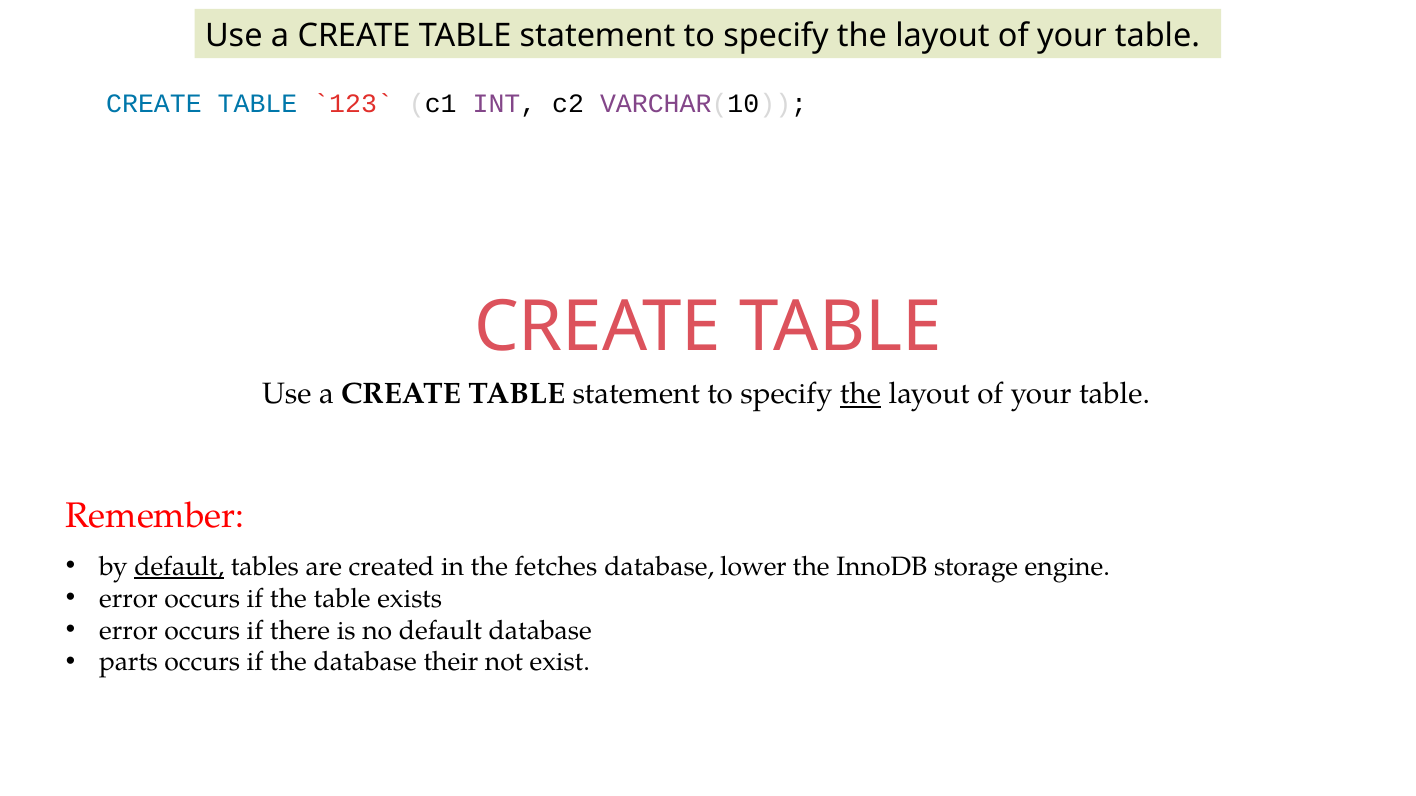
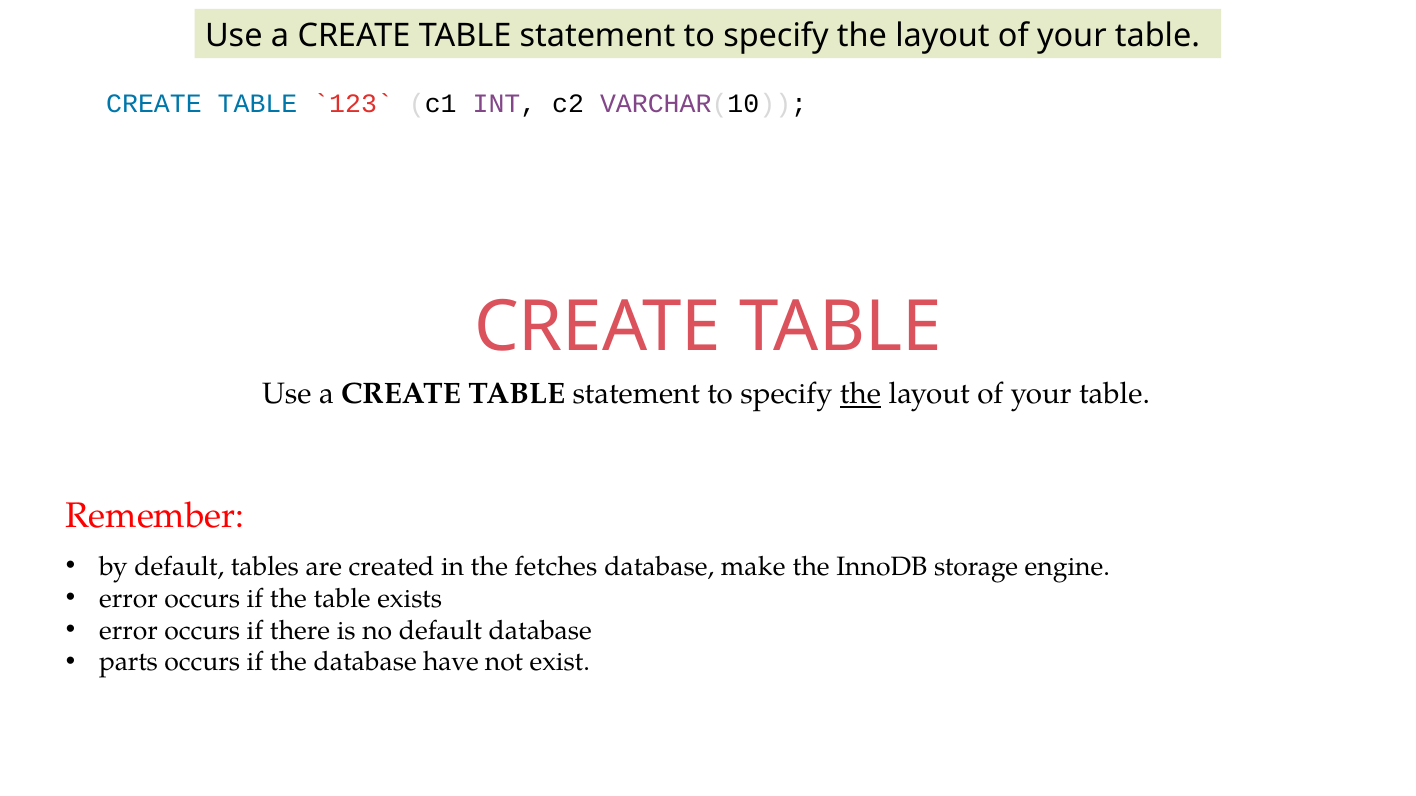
default underline: present -> none (179, 567)
lower: lower -> make (753, 567)
their: their -> have (451, 663)
